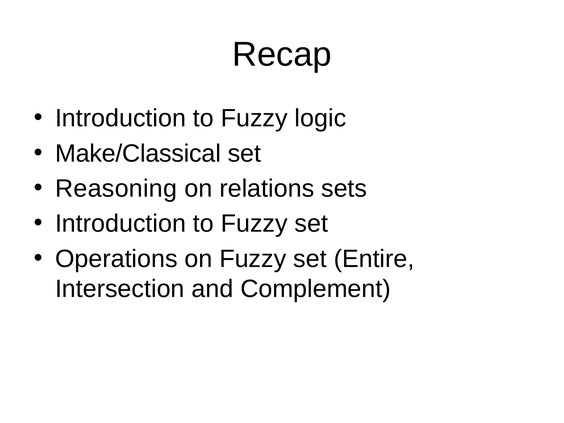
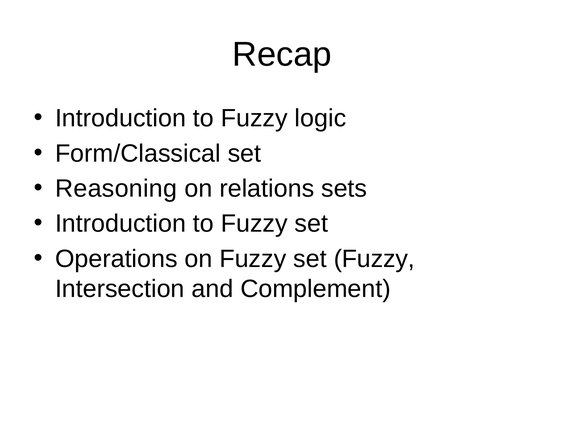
Make/Classical: Make/Classical -> Form/Classical (138, 153)
set Entire: Entire -> Fuzzy (374, 259)
